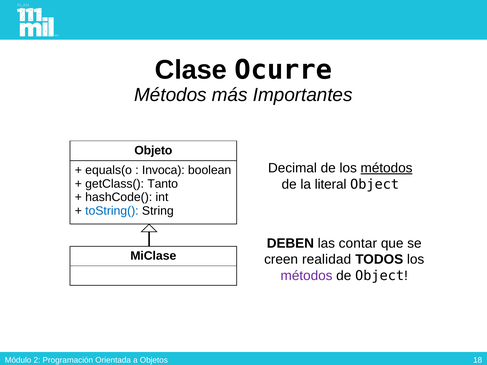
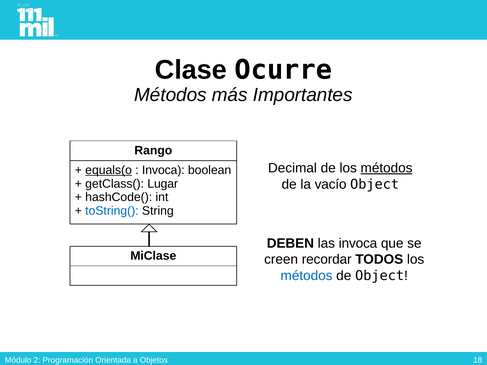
Objeto: Objeto -> Rango (153, 150)
equals(o underline: none -> present (109, 170)
Tanto: Tanto -> Lugar (163, 184)
literal: literal -> vacío (331, 184)
las contar: contar -> invoca (358, 243)
realidad: realidad -> recordar (327, 260)
métodos colour: purple -> blue (307, 276)
